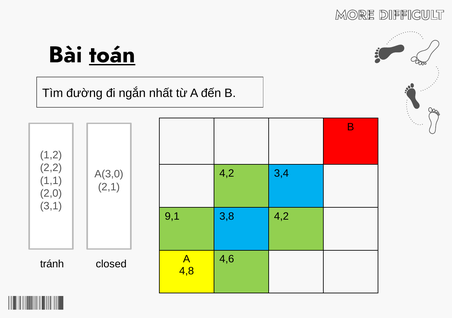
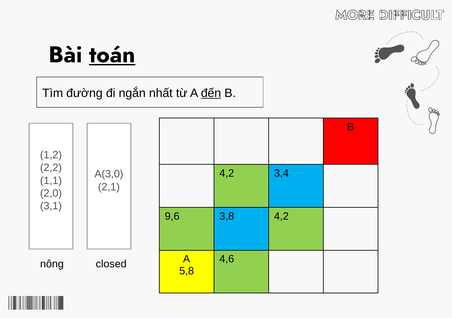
đến underline: none -> present (211, 93)
9,1: 9,1 -> 9,6 (172, 217)
tránh: tránh -> nông (52, 264)
4,8: 4,8 -> 5,8 (187, 271)
